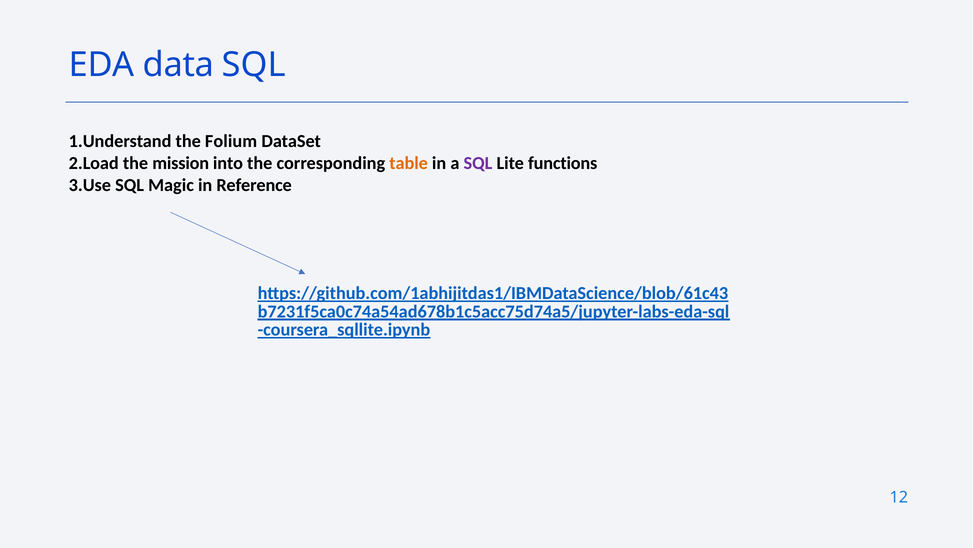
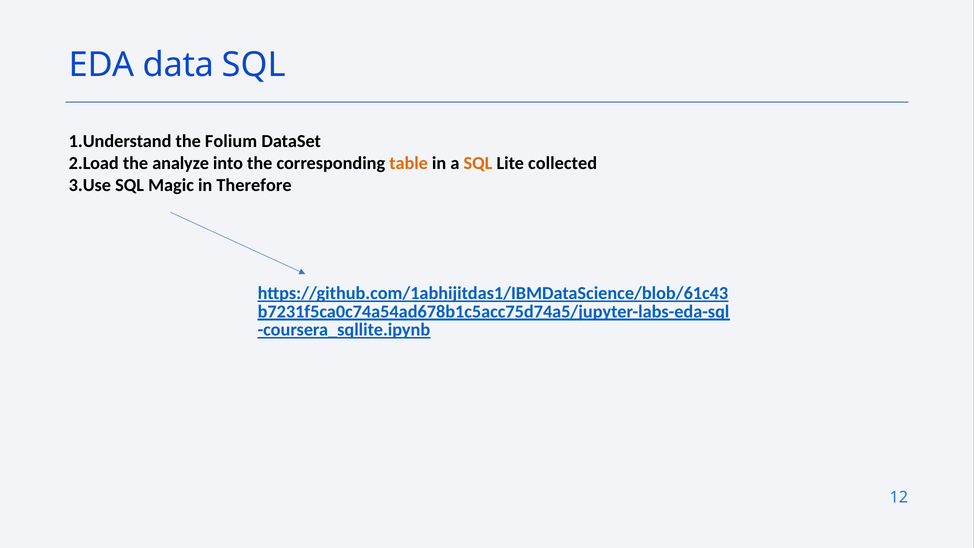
mission: mission -> analyze (181, 163)
SQL colour: purple -> orange (478, 163)
functions: functions -> collected (563, 163)
Reference: Reference -> Therefore (254, 185)
